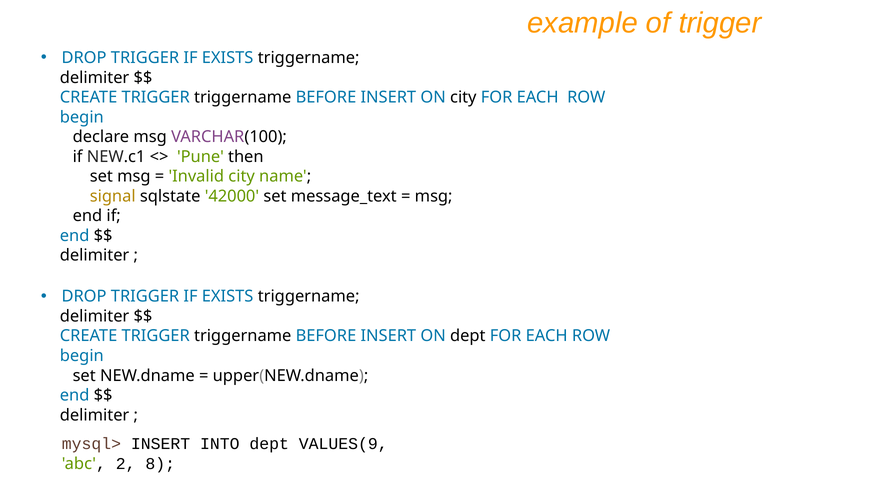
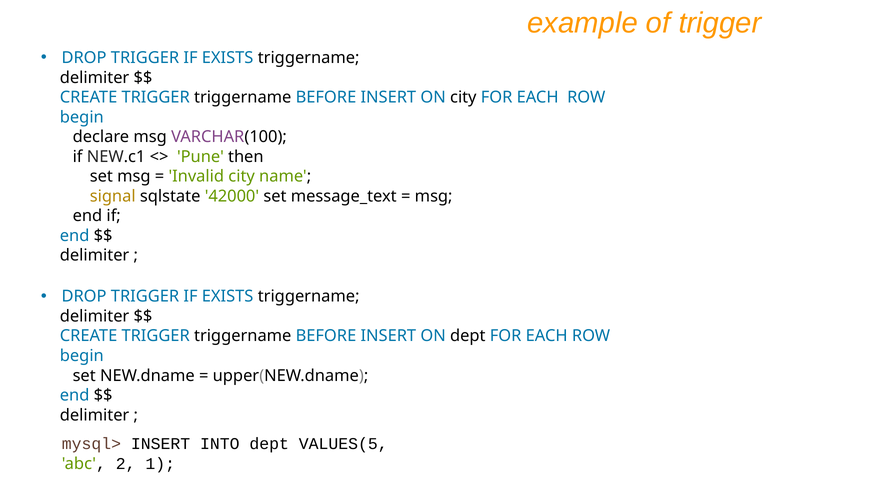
VALUES(9: VALUES(9 -> VALUES(5 (343, 444)
8: 8 -> 1 (160, 464)
